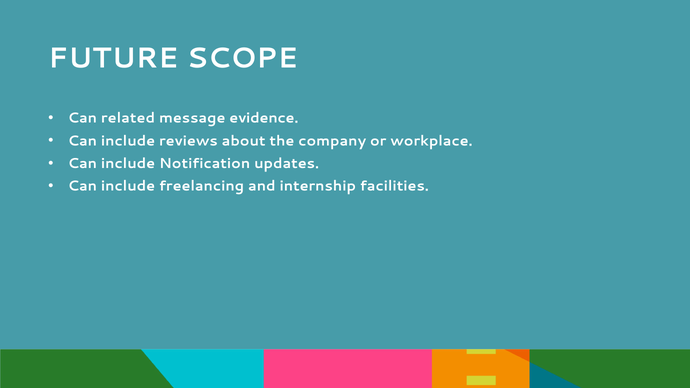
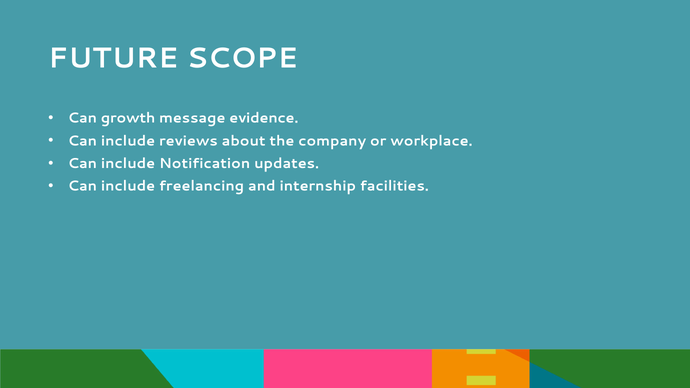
related: related -> growth (128, 118)
